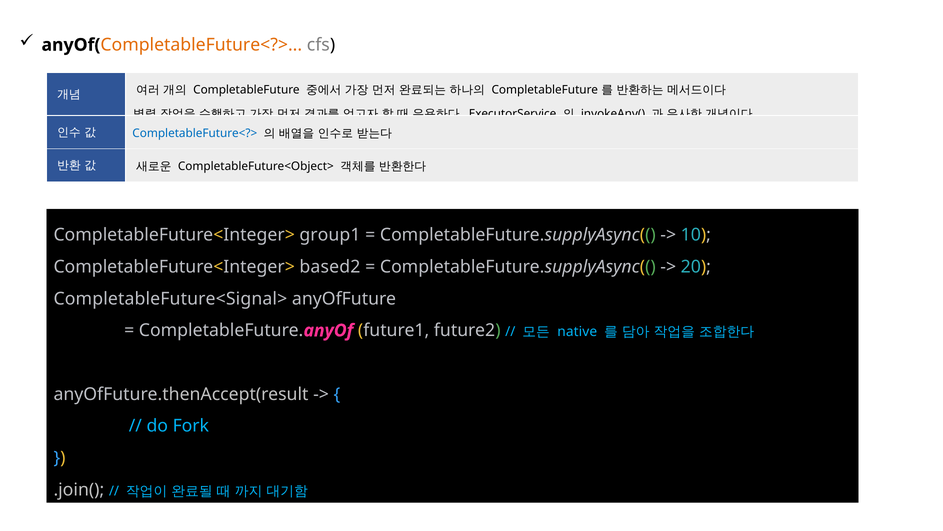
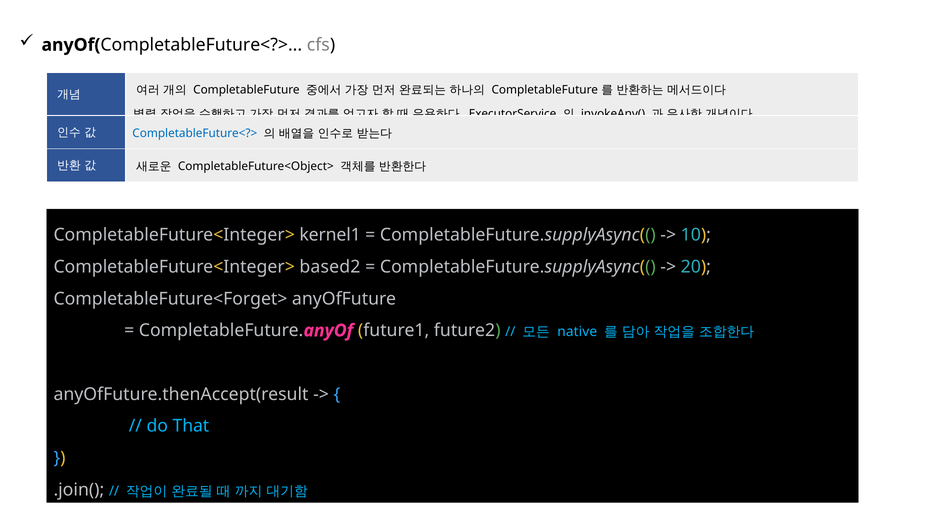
CompletableFuture<?> colour: orange -> black (201, 45)
group1: group1 -> kernel1 (330, 235)
CompletableFuture<Signal>: CompletableFuture<Signal> -> CompletableFuture<Forget> (170, 298)
Fork: Fork -> That (191, 426)
